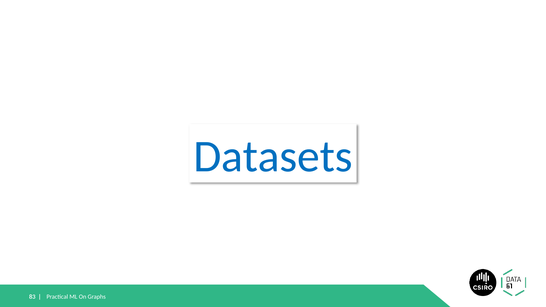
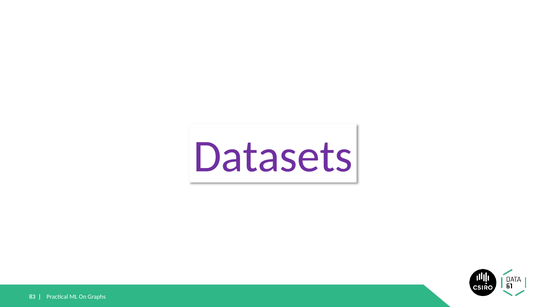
Datasets colour: blue -> purple (273, 156)
